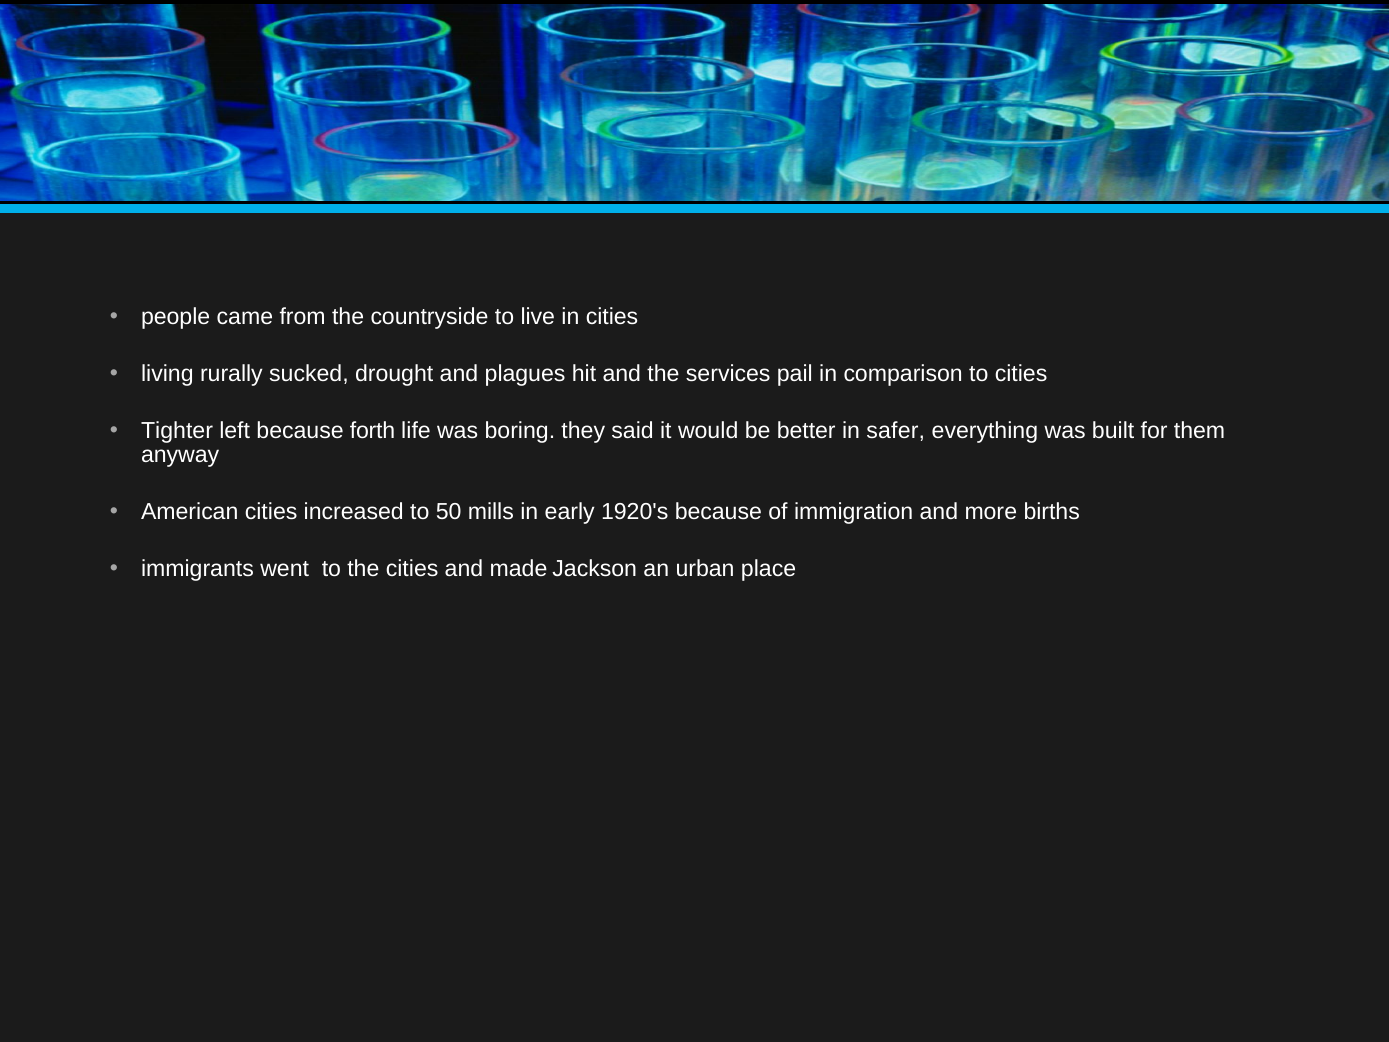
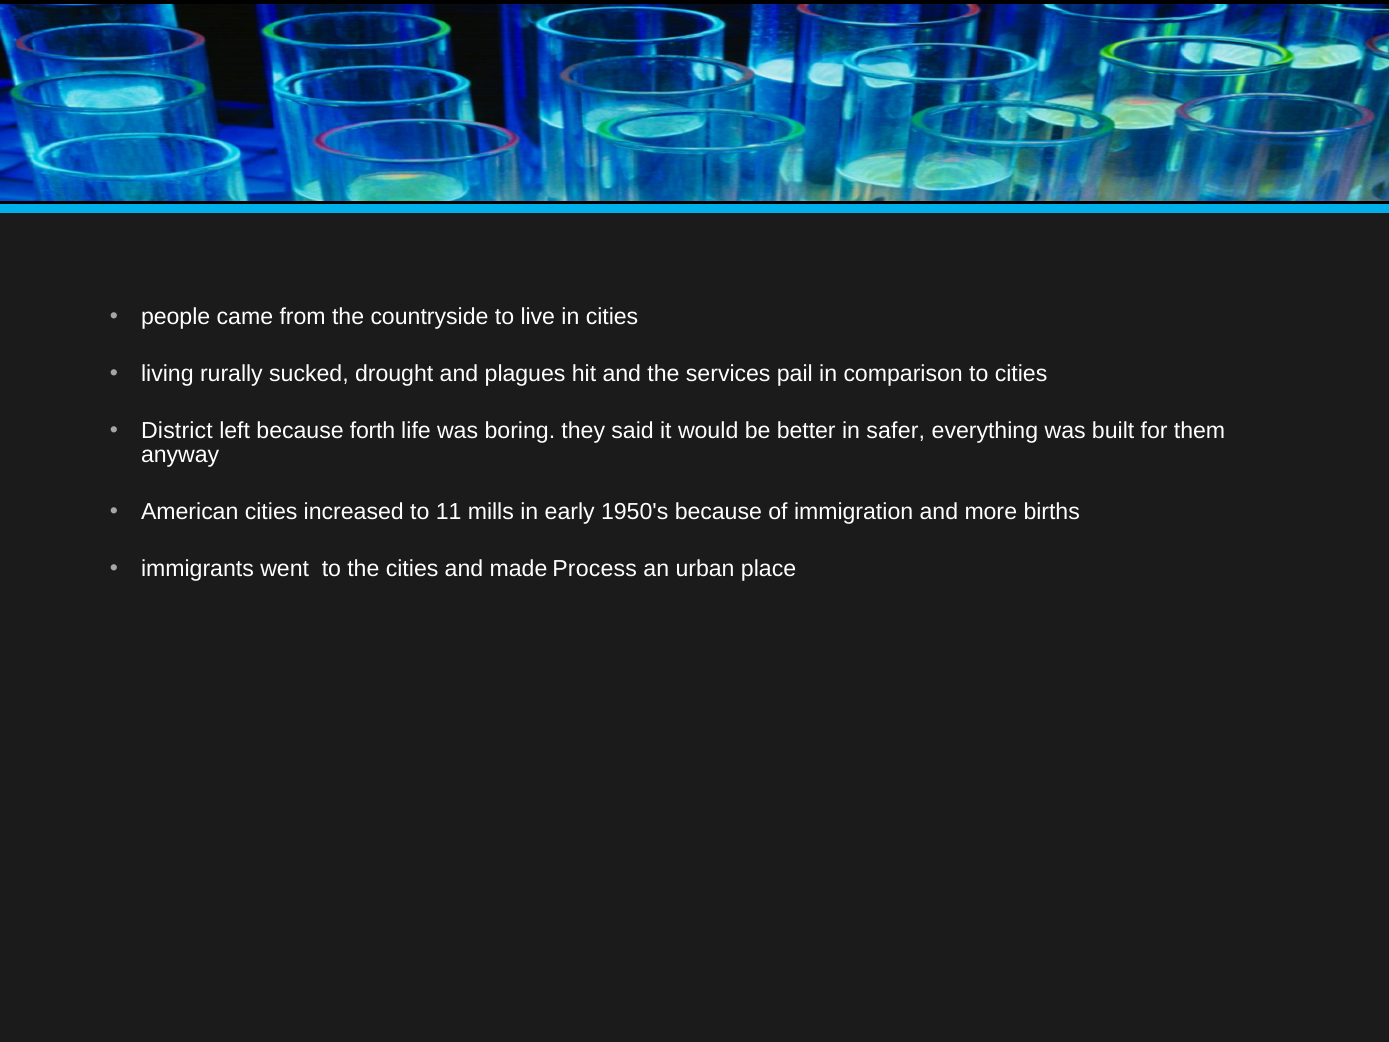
Tighter: Tighter -> District (177, 430)
50: 50 -> 11 (449, 512)
1920's: 1920's -> 1950's (635, 512)
Jackson: Jackson -> Process (595, 569)
